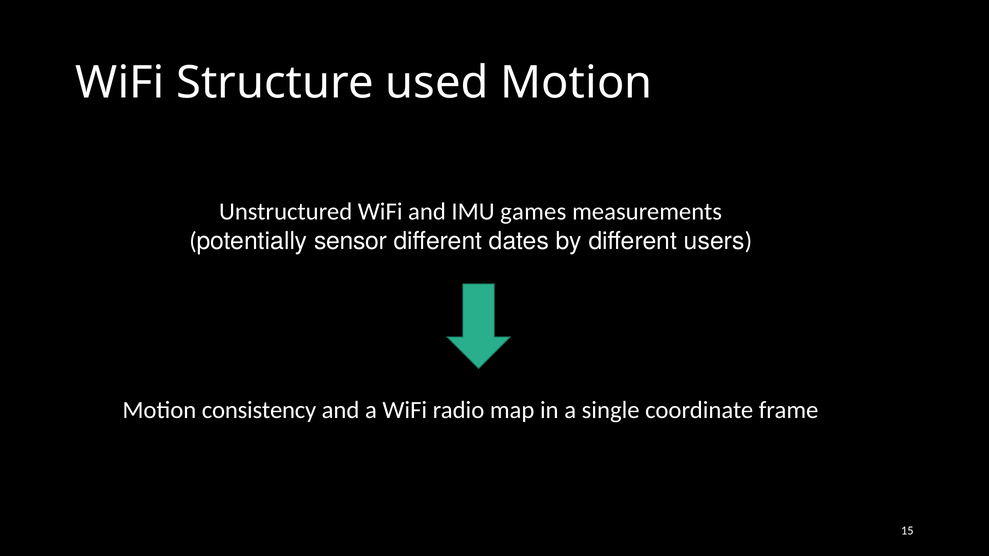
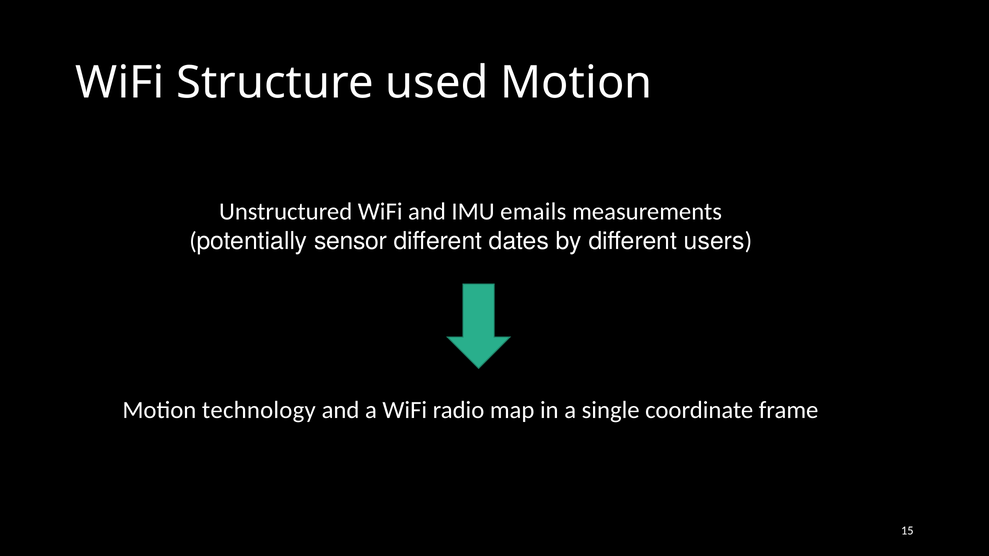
games: games -> emails (533, 212)
consistency: consistency -> technology (259, 410)
